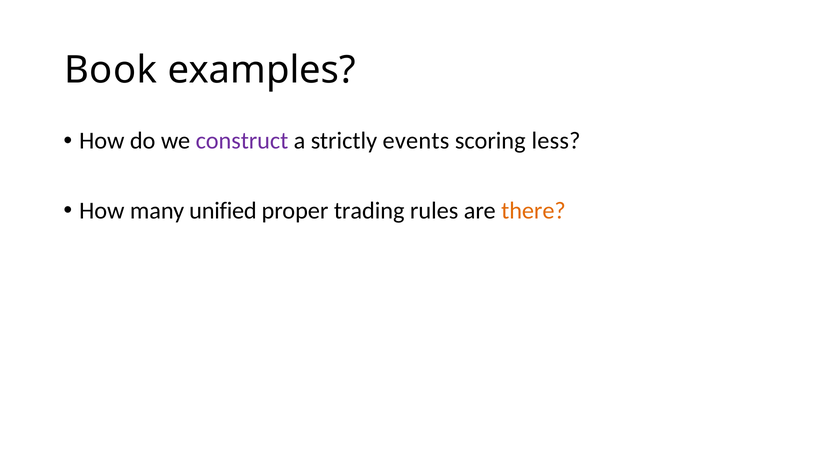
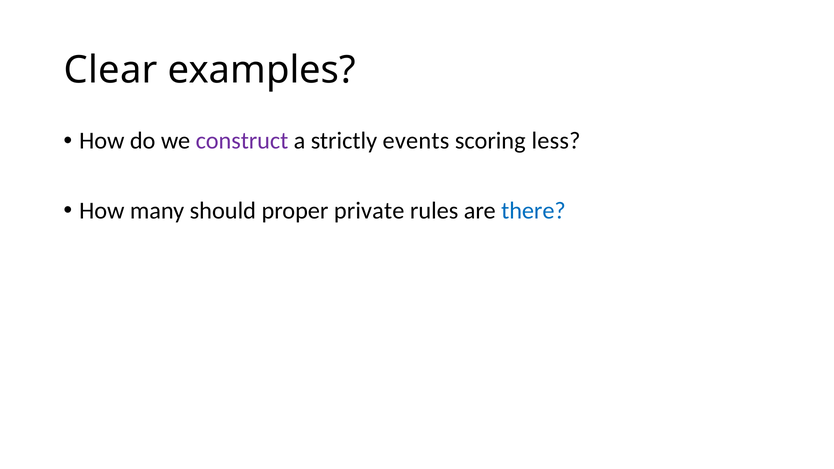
Book: Book -> Clear (111, 70)
unified: unified -> should (223, 211)
trading: trading -> private (369, 211)
there colour: orange -> blue (533, 211)
